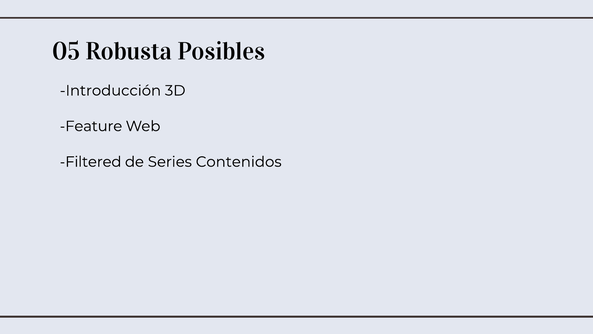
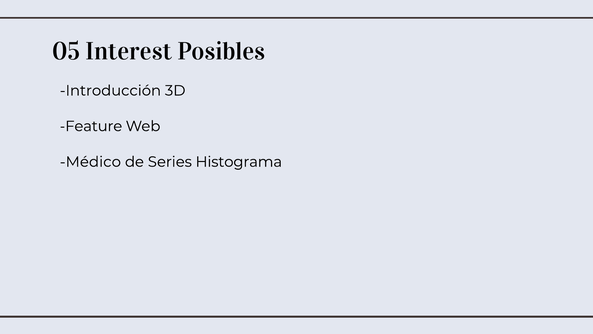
Robusta: Robusta -> Interest (129, 51)
Filtered: Filtered -> Médico (90, 162)
Contenidos: Contenidos -> Histograma (239, 162)
